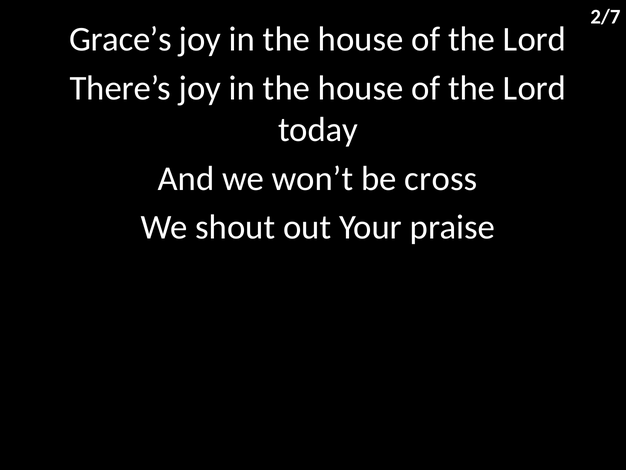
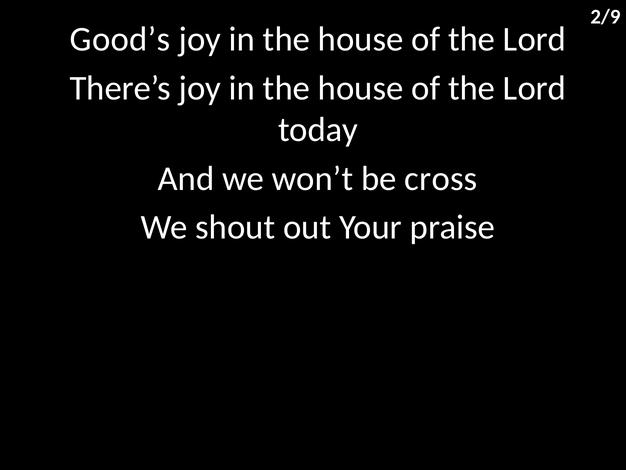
2/7: 2/7 -> 2/9 (605, 17)
Grace’s: Grace’s -> Good’s (120, 39)
